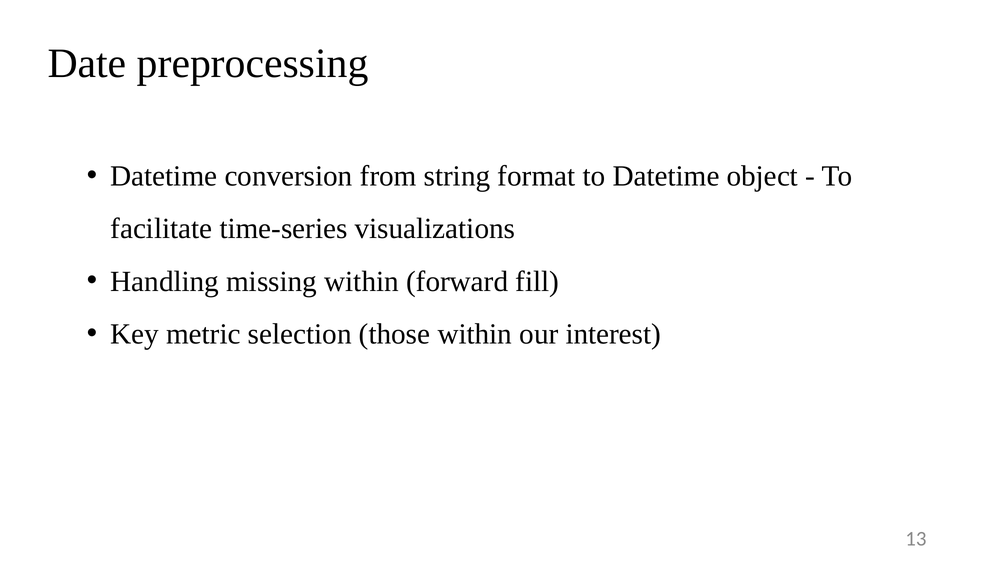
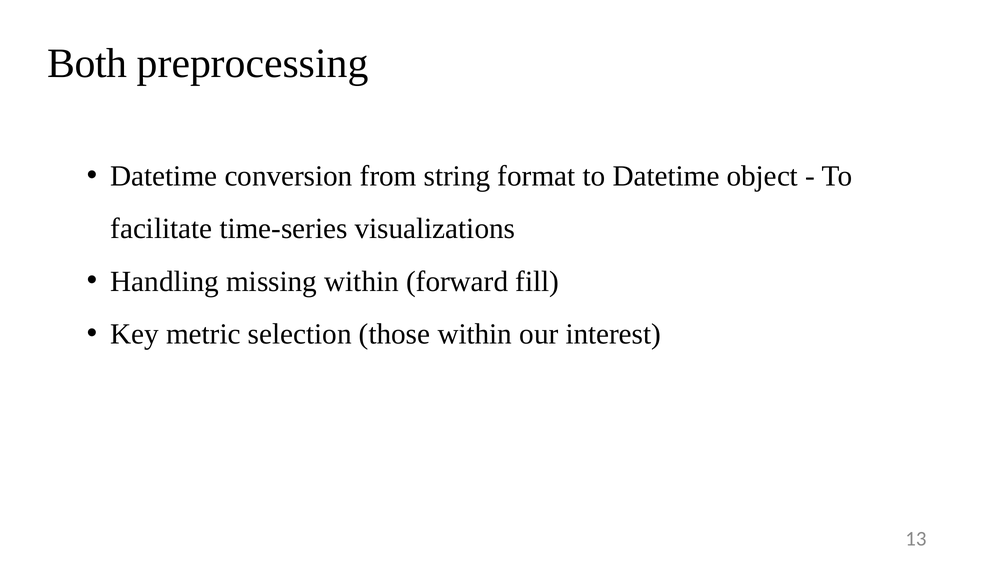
Date: Date -> Both (87, 63)
